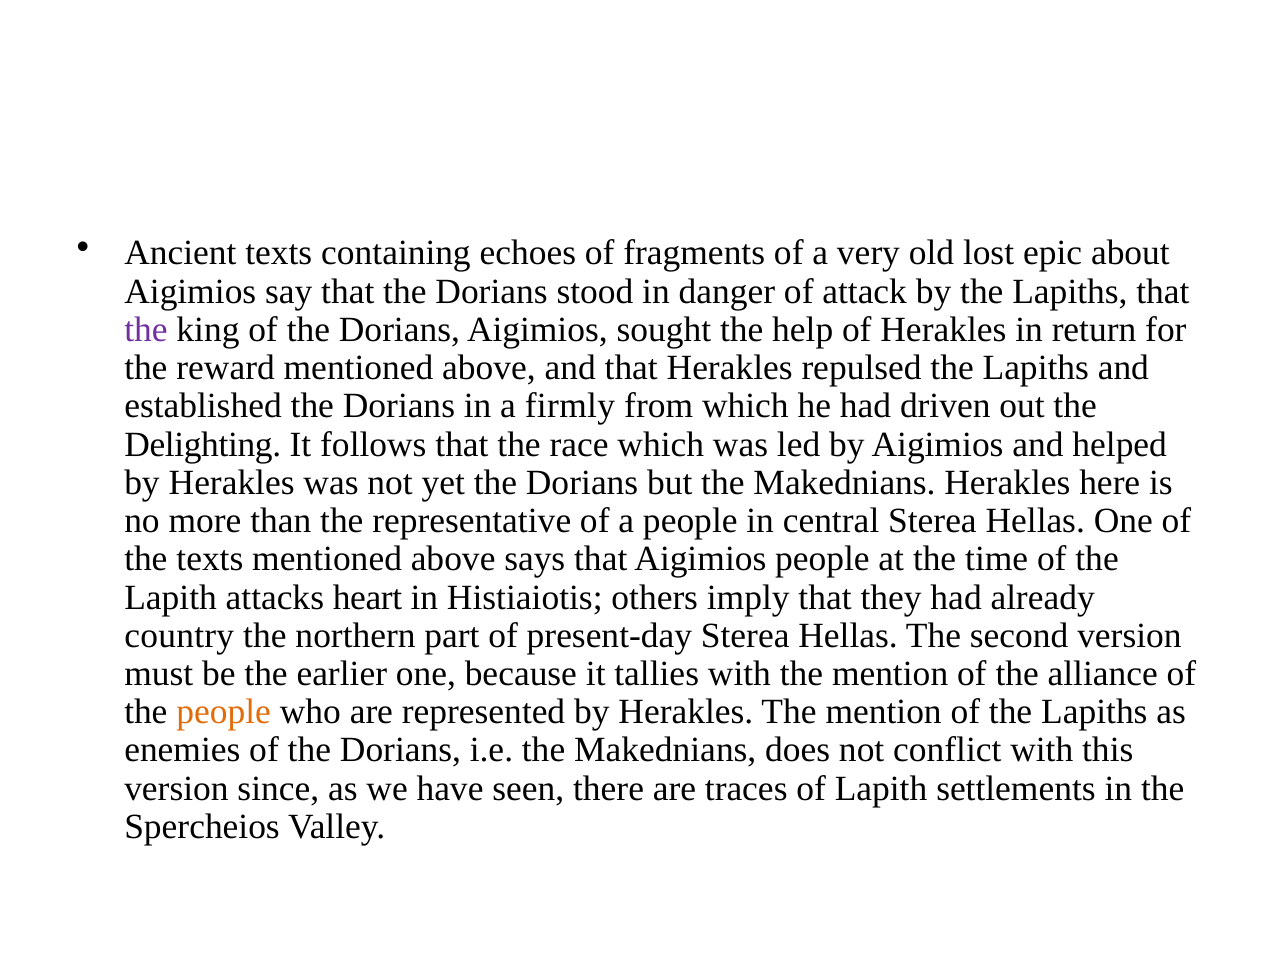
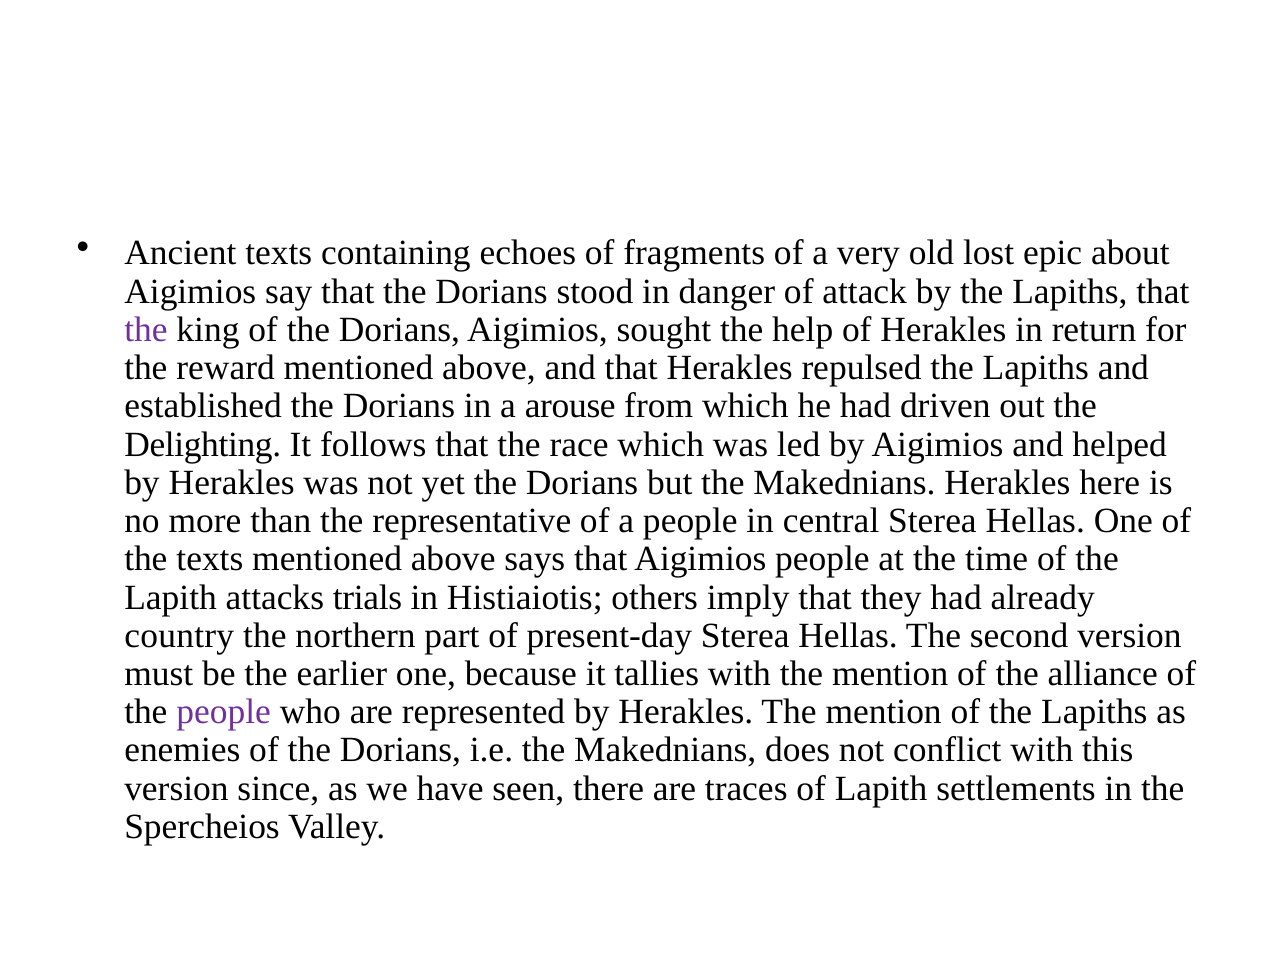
firmly: firmly -> arouse (570, 406)
heart: heart -> trials (368, 597)
people colour: orange -> purple (224, 712)
